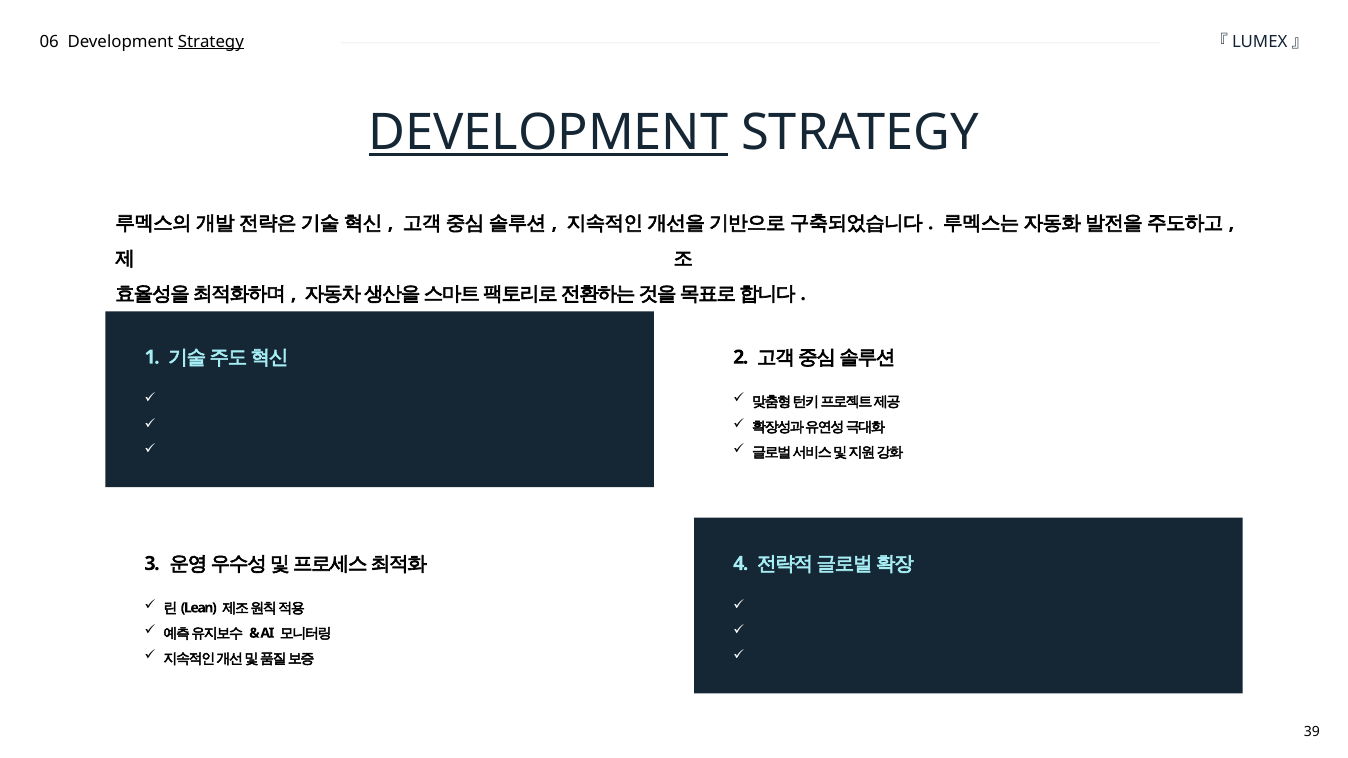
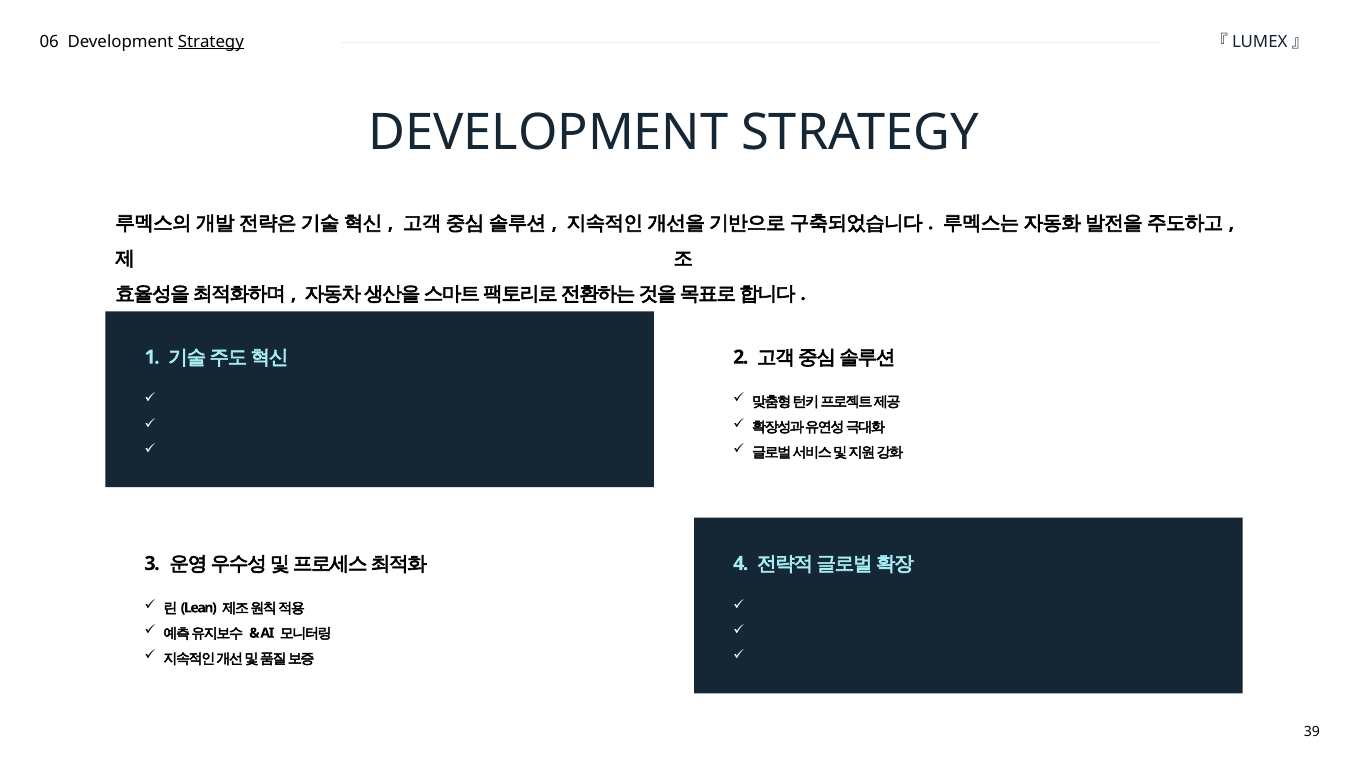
DEVELOPMENT underline: present -> none (549, 133)
